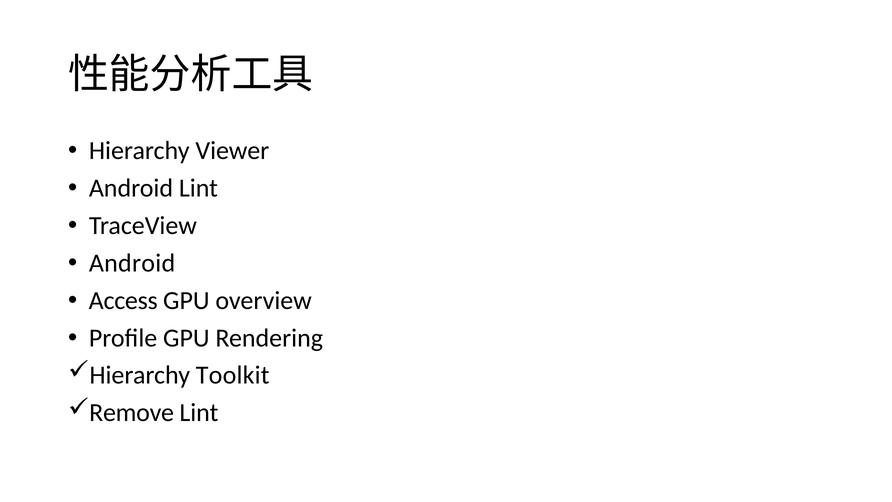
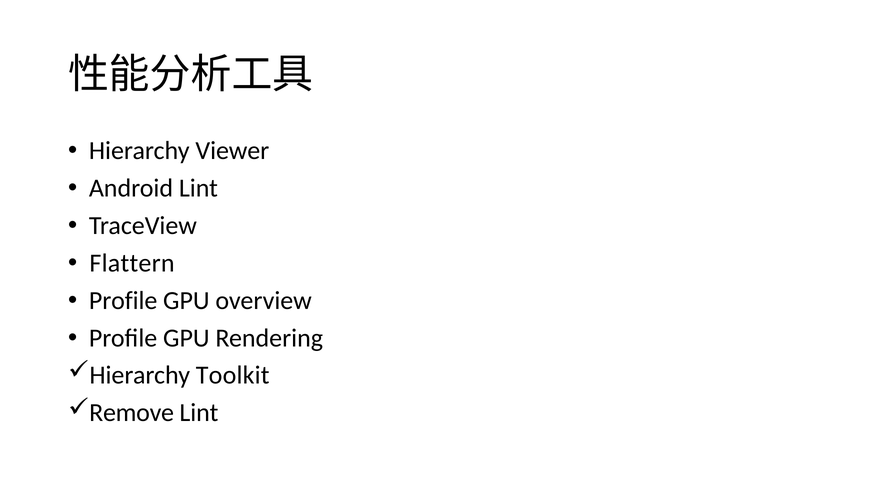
Android: Android -> Flattern (132, 263)
Access: Access -> Profile (123, 300)
